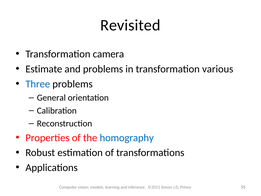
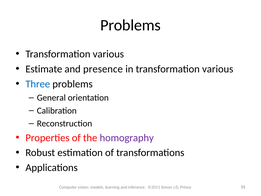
Revisited: Revisited -> Problems (131, 25)
camera: camera -> various (108, 54)
and problems: problems -> presence (103, 69)
homography colour: blue -> purple (127, 138)
